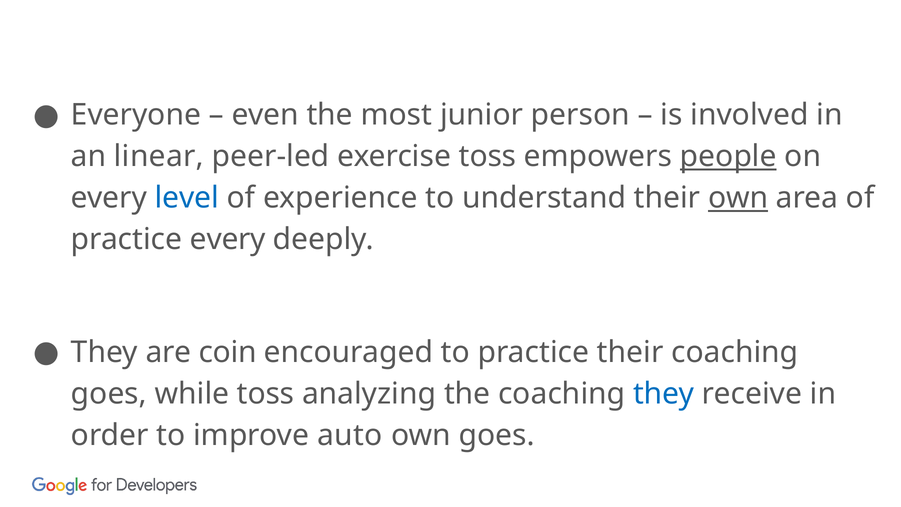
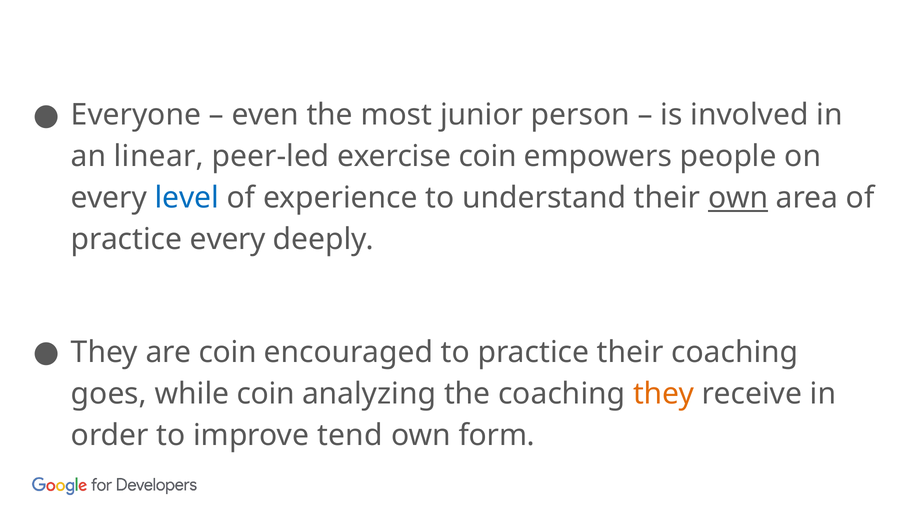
exercise toss: toss -> coin (488, 156)
people underline: present -> none (728, 156)
while toss: toss -> coin (266, 394)
they colour: blue -> orange (664, 394)
auto: auto -> tend (350, 435)
own goes: goes -> form (497, 435)
